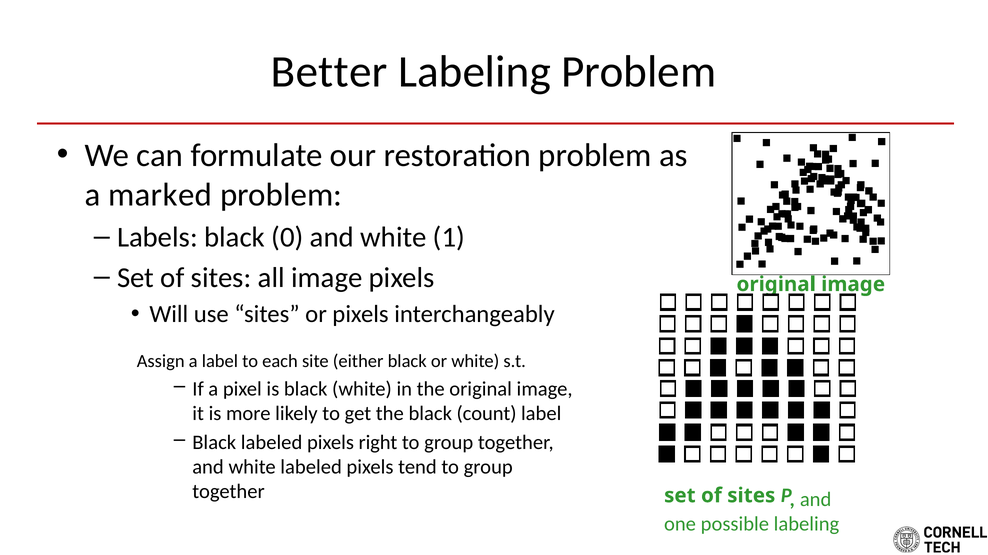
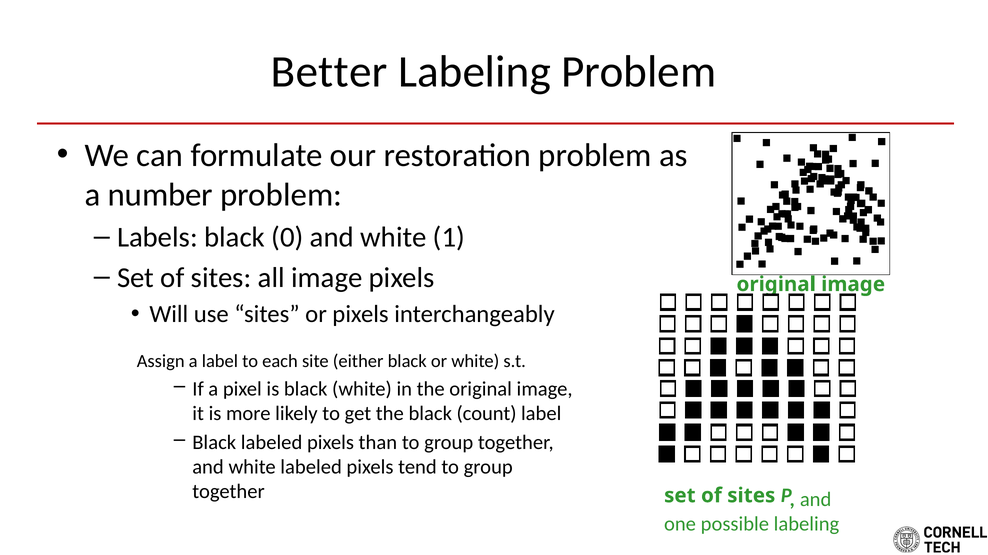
marked: marked -> number (160, 195)
right: right -> than (378, 443)
